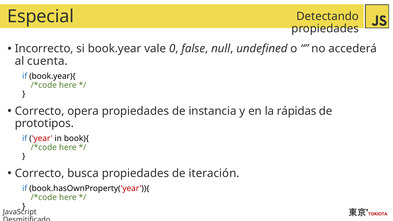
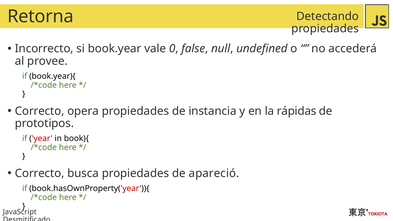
Especial: Especial -> Retorna (41, 16)
cuenta: cuenta -> provee (47, 61)
iteración: iteración -> apareció (214, 173)
